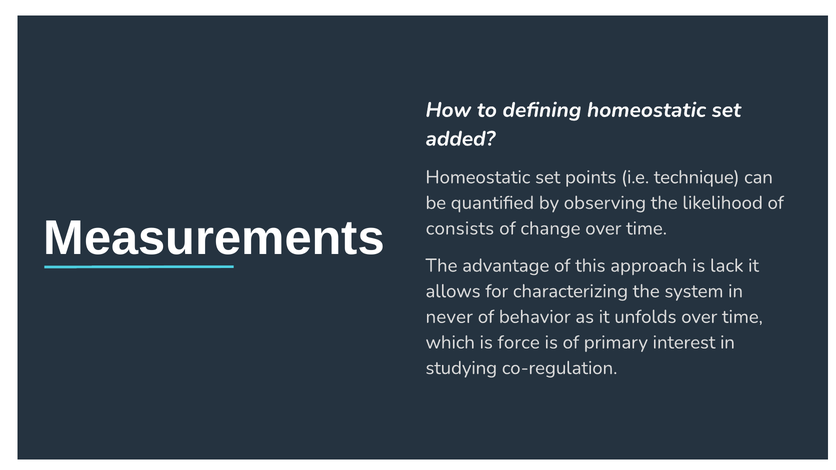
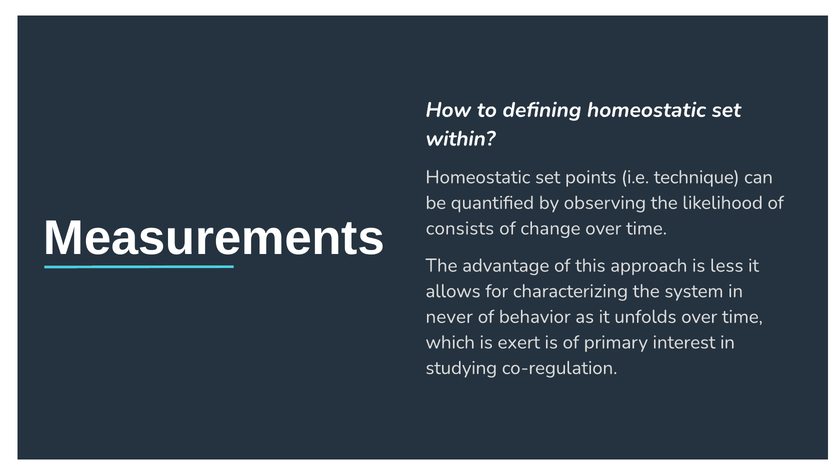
added: added -> within (460, 139)
lack: lack -> less (727, 266)
force: force -> exert (519, 343)
